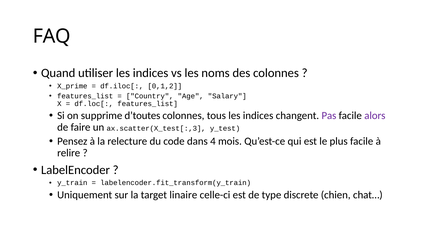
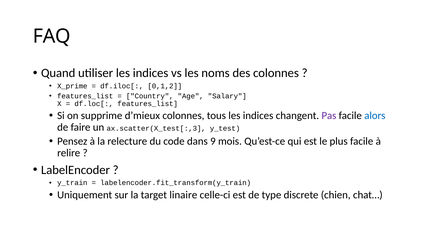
d’toutes: d’toutes -> d’mieux (142, 116)
alors colour: purple -> blue (375, 116)
4: 4 -> 9 (213, 141)
